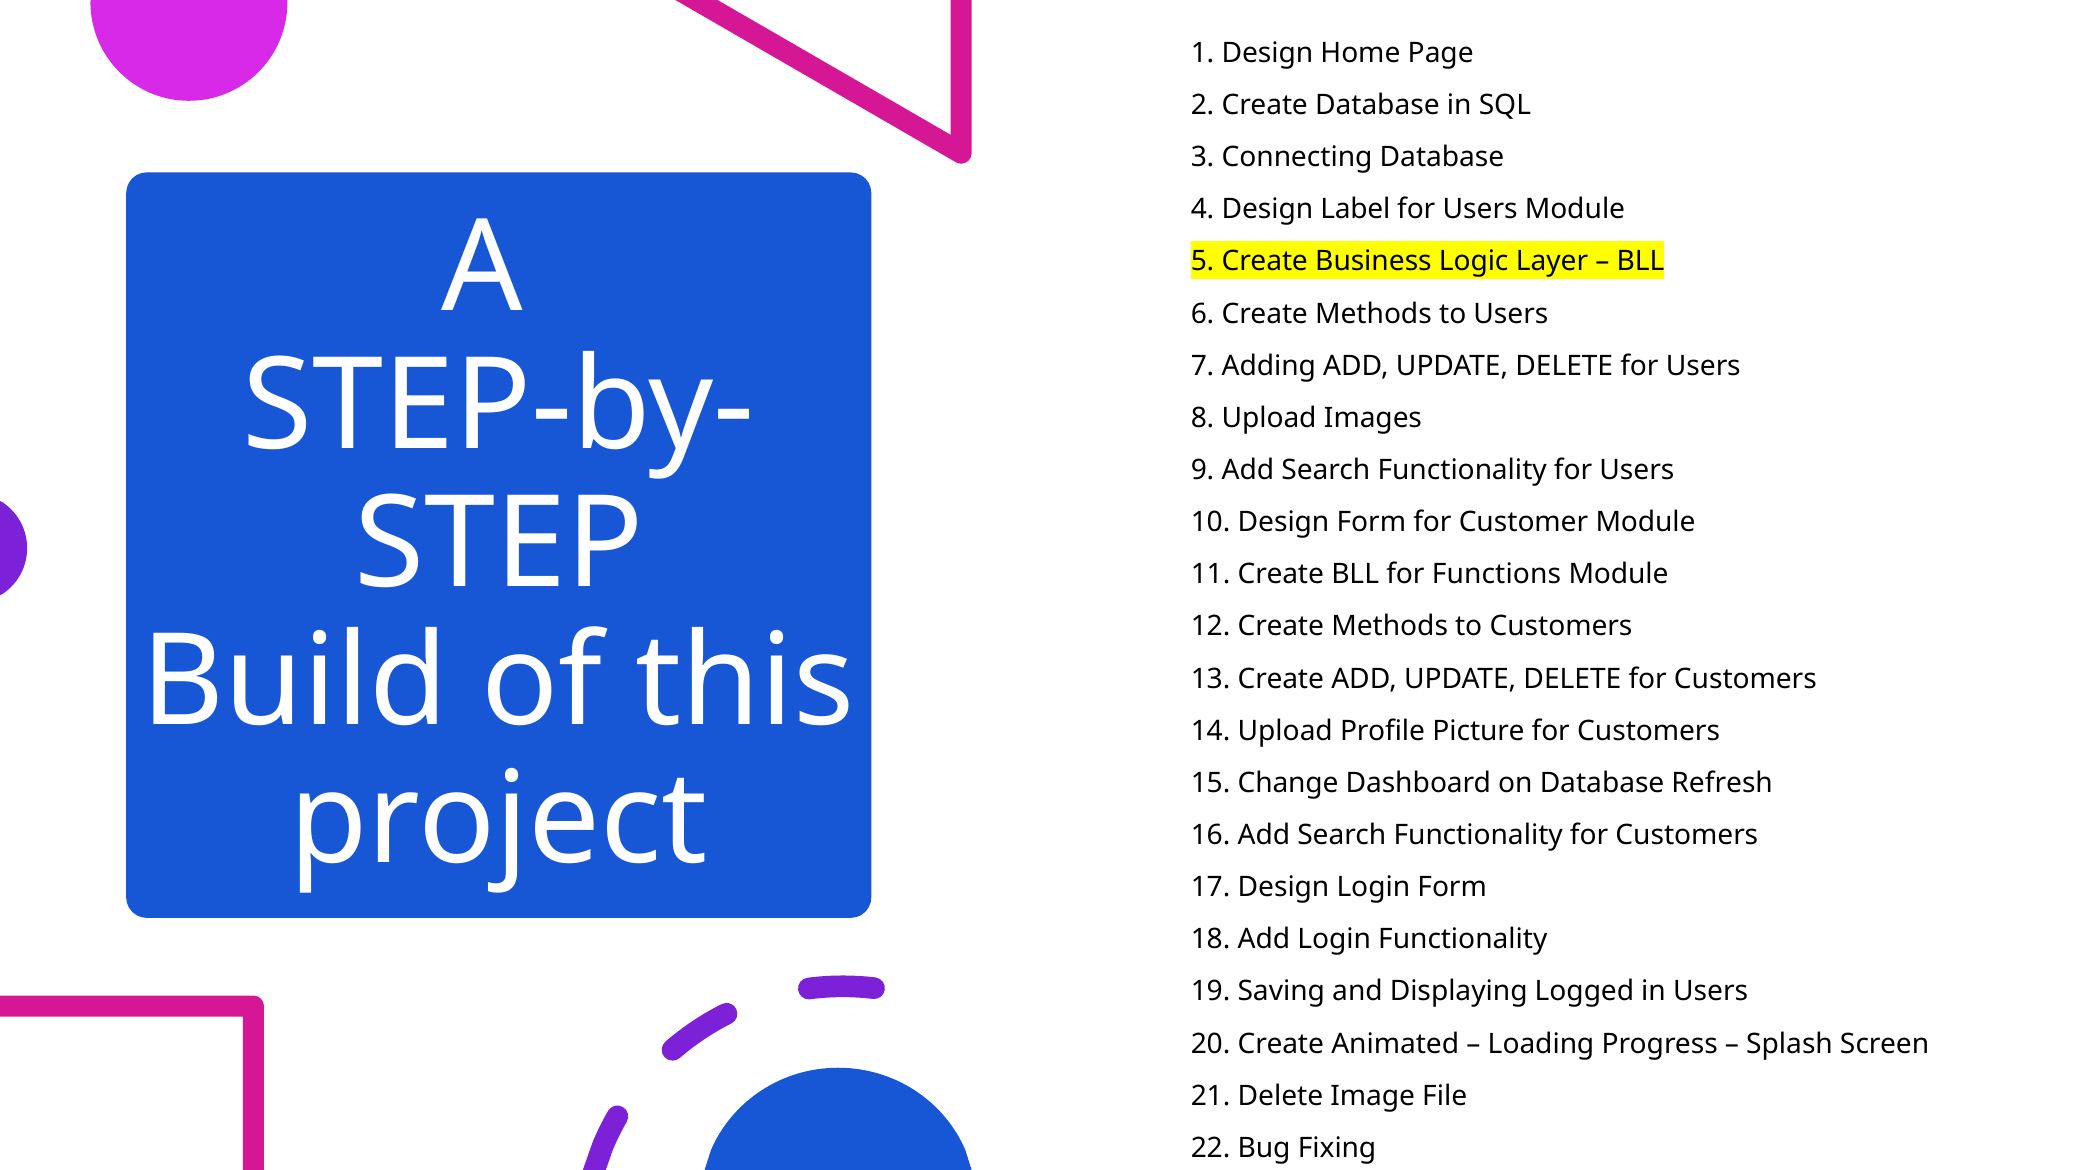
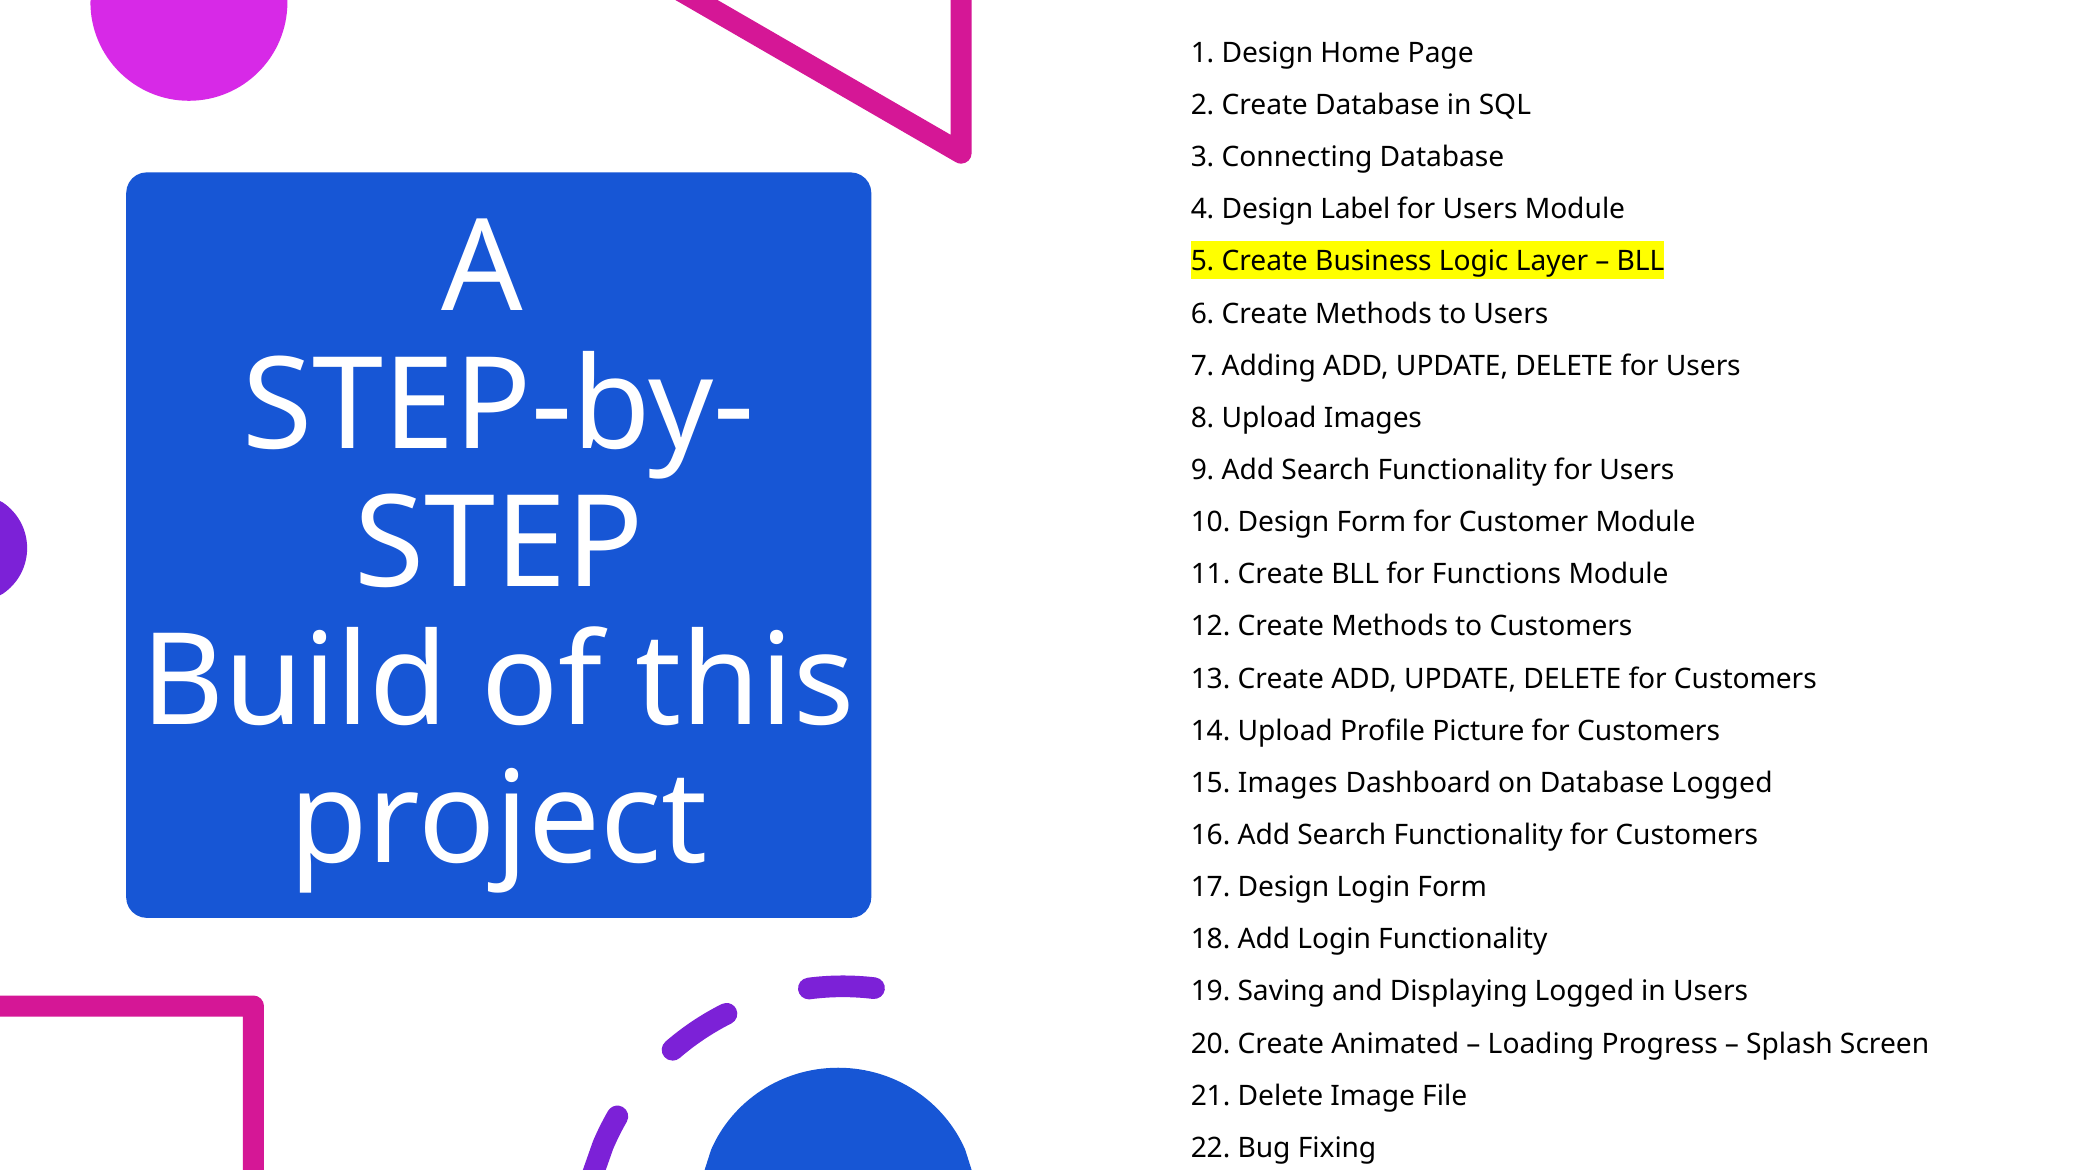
15 Change: Change -> Images (1288, 783)
Database Refresh: Refresh -> Logged (1722, 783)
